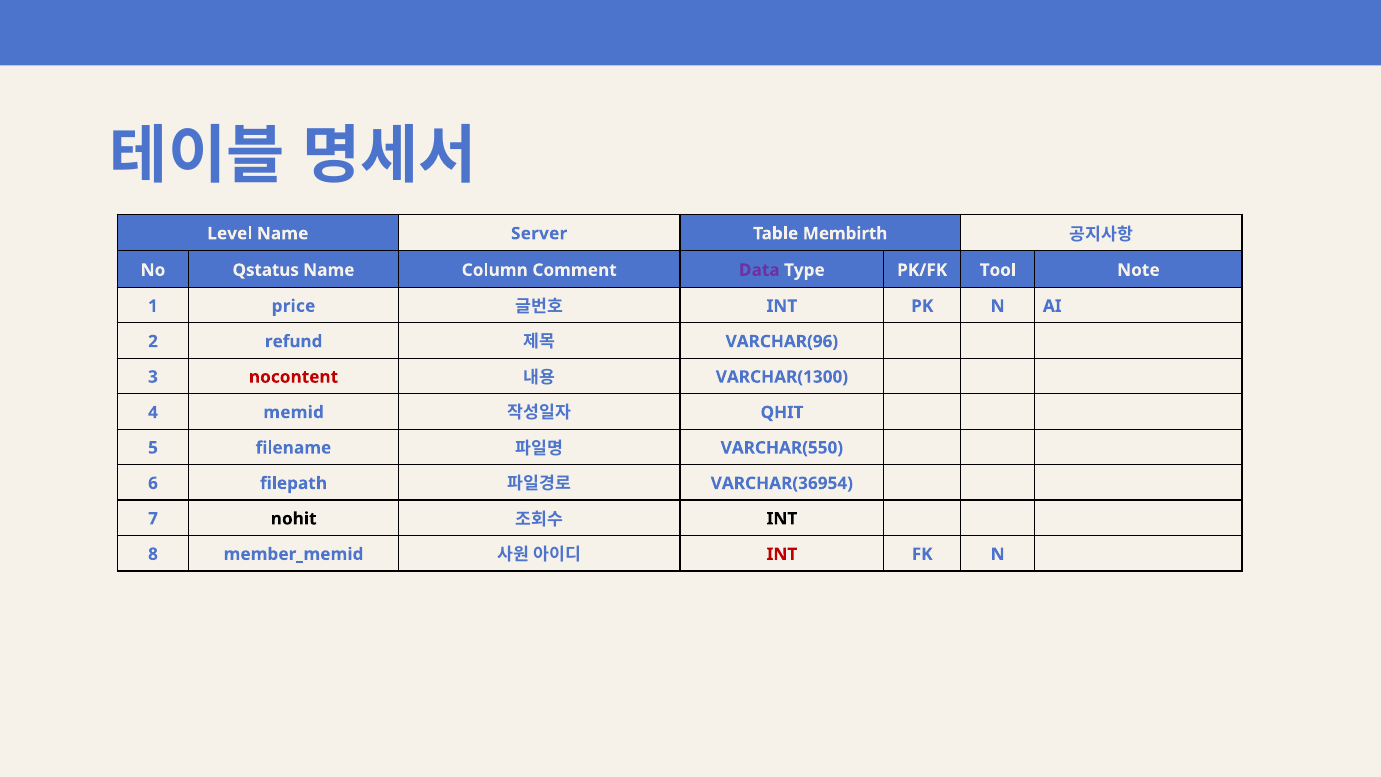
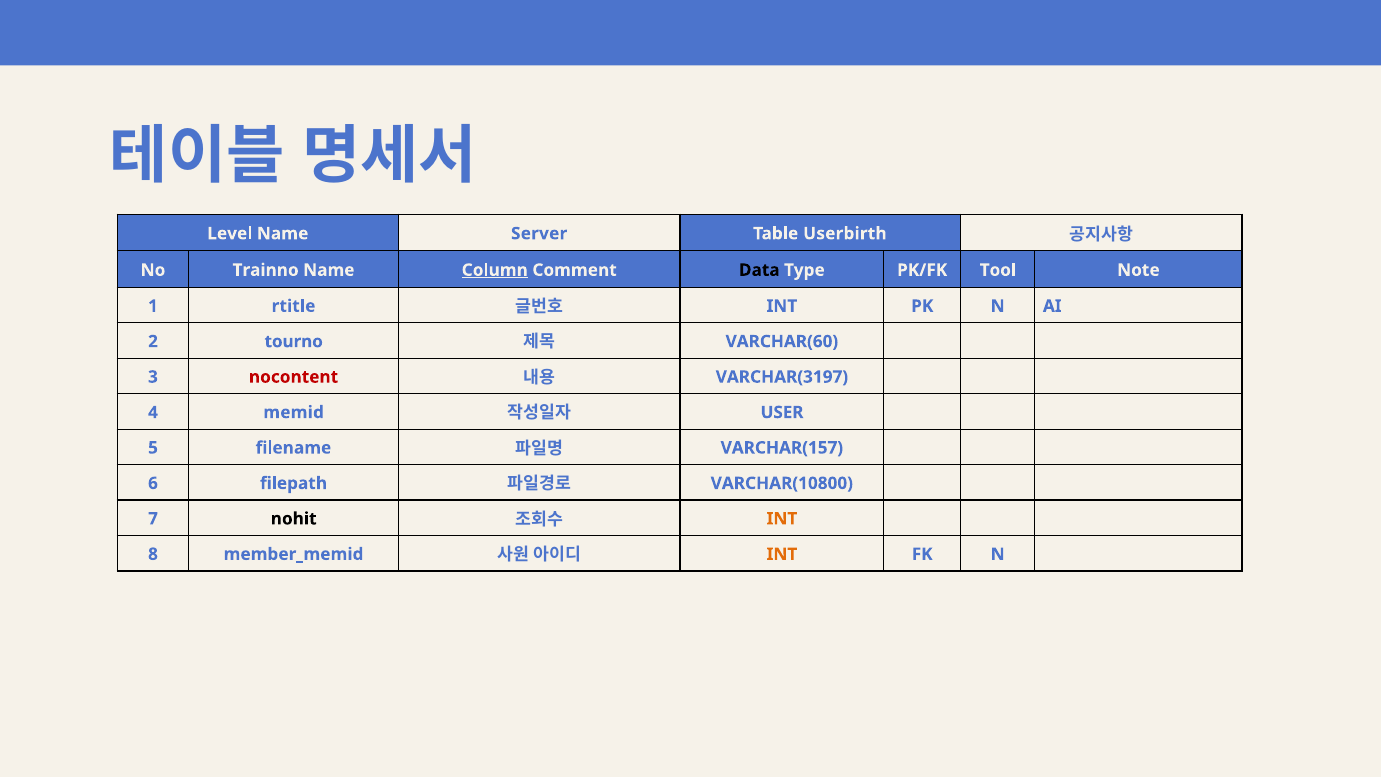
Membirth: Membirth -> Userbirth (845, 234)
Qstatus: Qstatus -> Trainno (266, 270)
Column underline: none -> present (495, 270)
Data colour: purple -> black (759, 270)
price: price -> rtitle (294, 306)
refund: refund -> tourno (294, 341)
VARCHAR(96: VARCHAR(96 -> VARCHAR(60 (782, 341)
VARCHAR(1300: VARCHAR(1300 -> VARCHAR(3197 (782, 377)
QHIT: QHIT -> USER (782, 412)
VARCHAR(550: VARCHAR(550 -> VARCHAR(157 (782, 448)
VARCHAR(36954: VARCHAR(36954 -> VARCHAR(10800 (782, 483)
INT colour: black -> orange (782, 519)
INT colour: red -> orange (782, 554)
